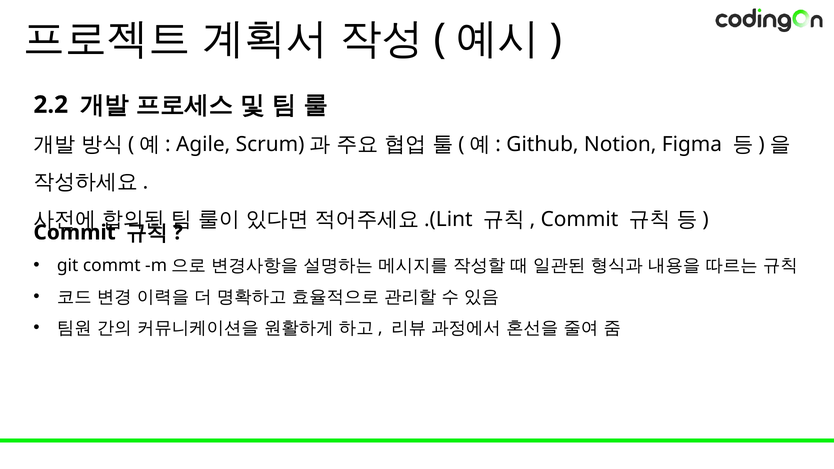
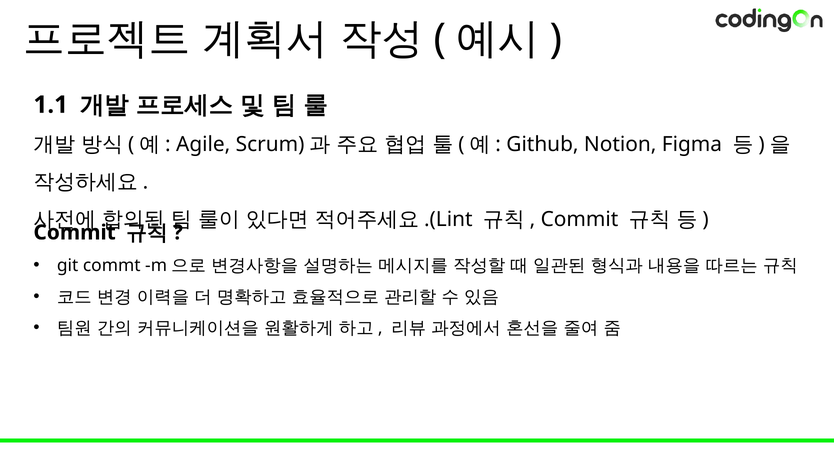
2.2: 2.2 -> 1.1 (51, 105)
